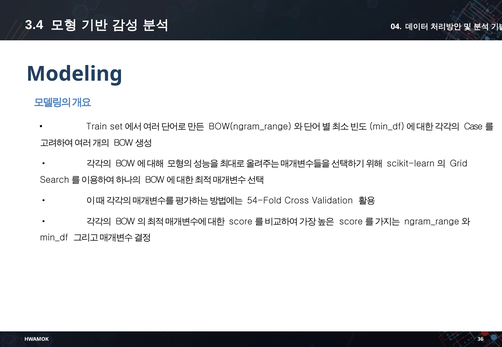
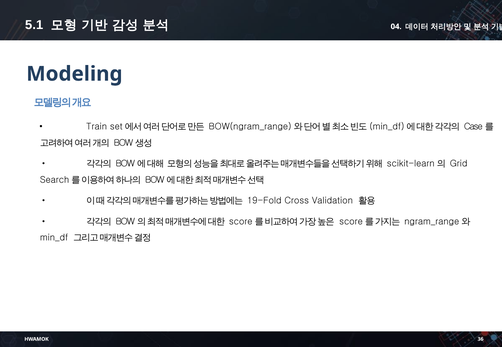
3.4: 3.4 -> 5.1 (34, 25)
54-Fold: 54-Fold -> 19-Fold (264, 201)
